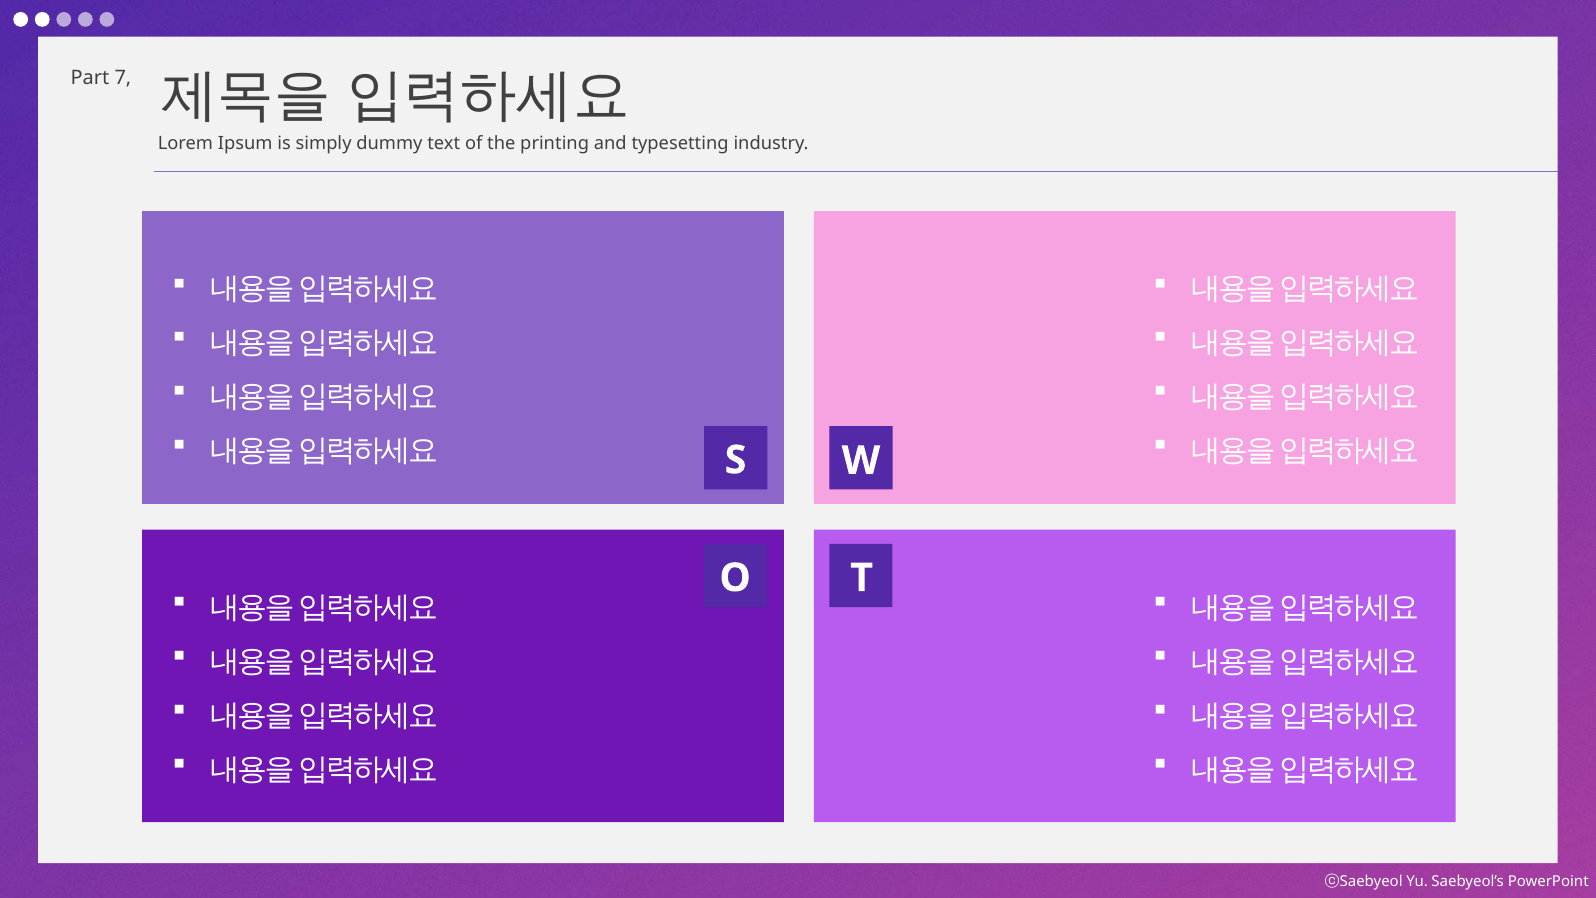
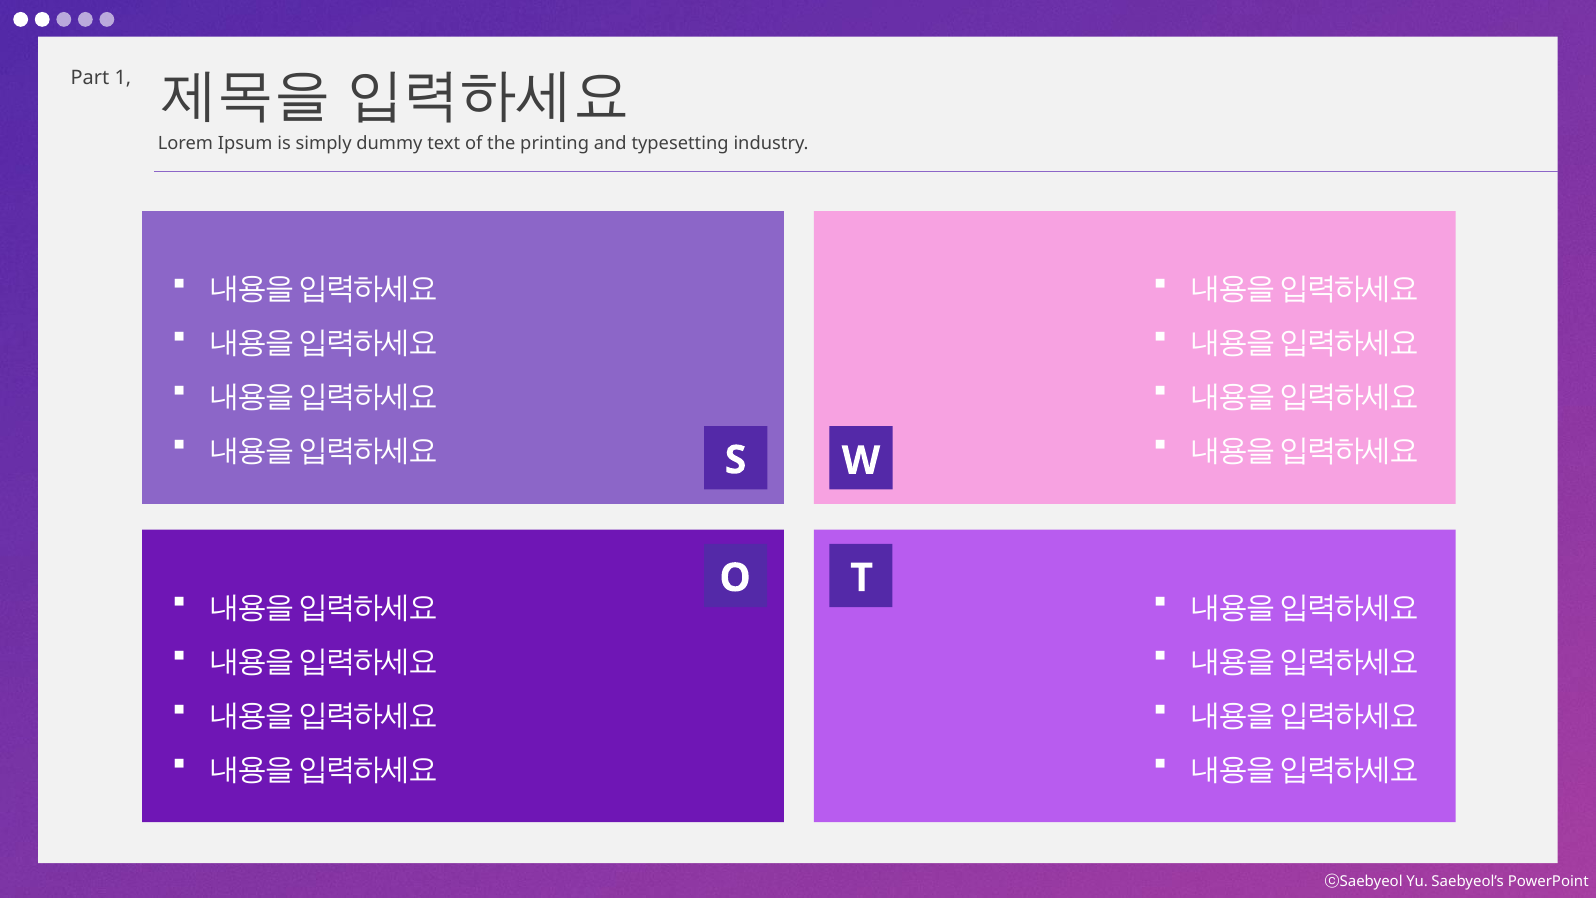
7: 7 -> 1 (123, 78)
